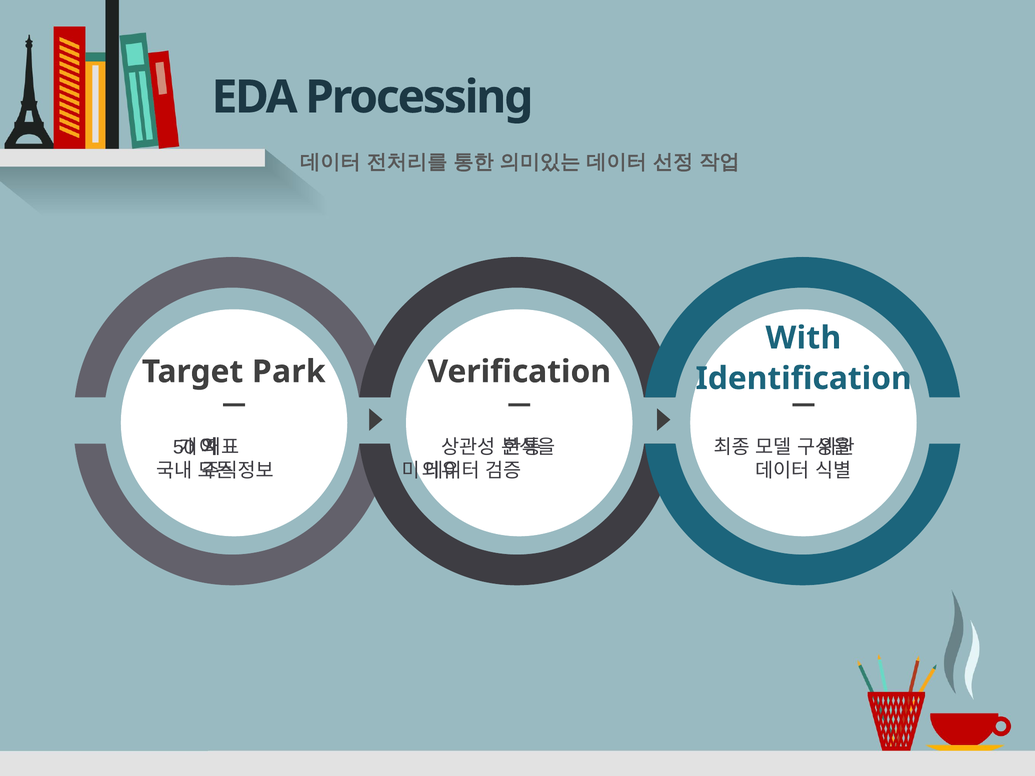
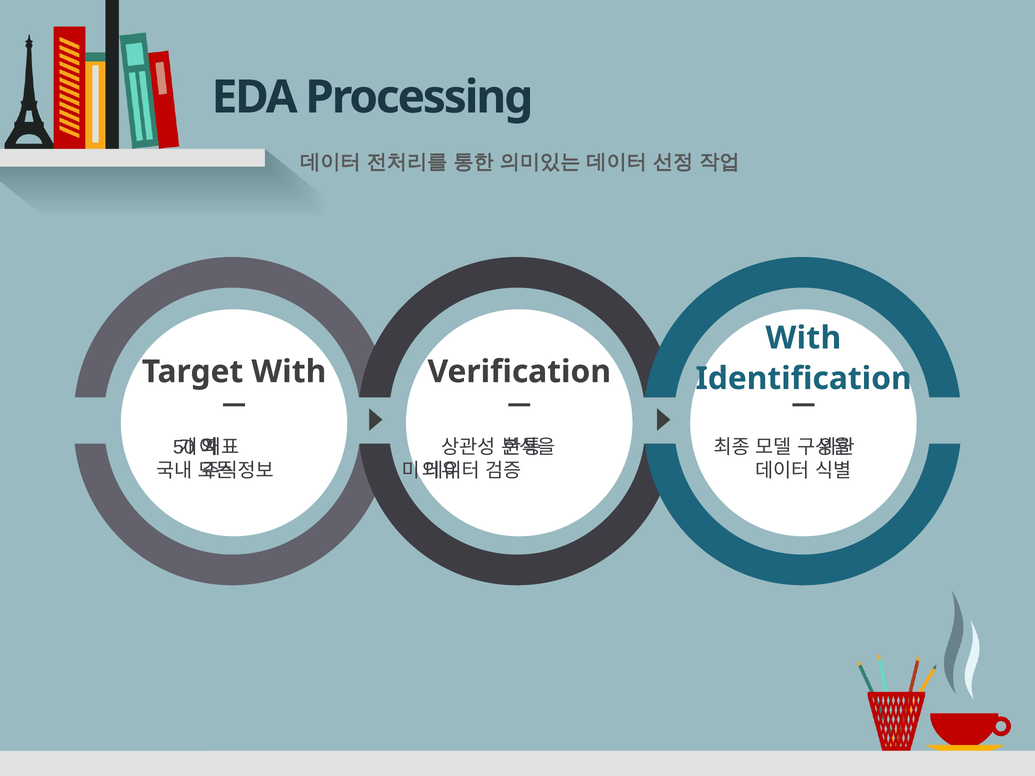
Target Park: Park -> With (289, 372)
